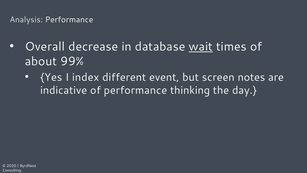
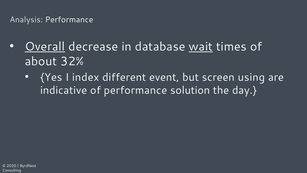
Overall underline: none -> present (45, 47)
99%: 99% -> 32% (72, 61)
notes: notes -> using (251, 77)
thinking: thinking -> solution (190, 90)
